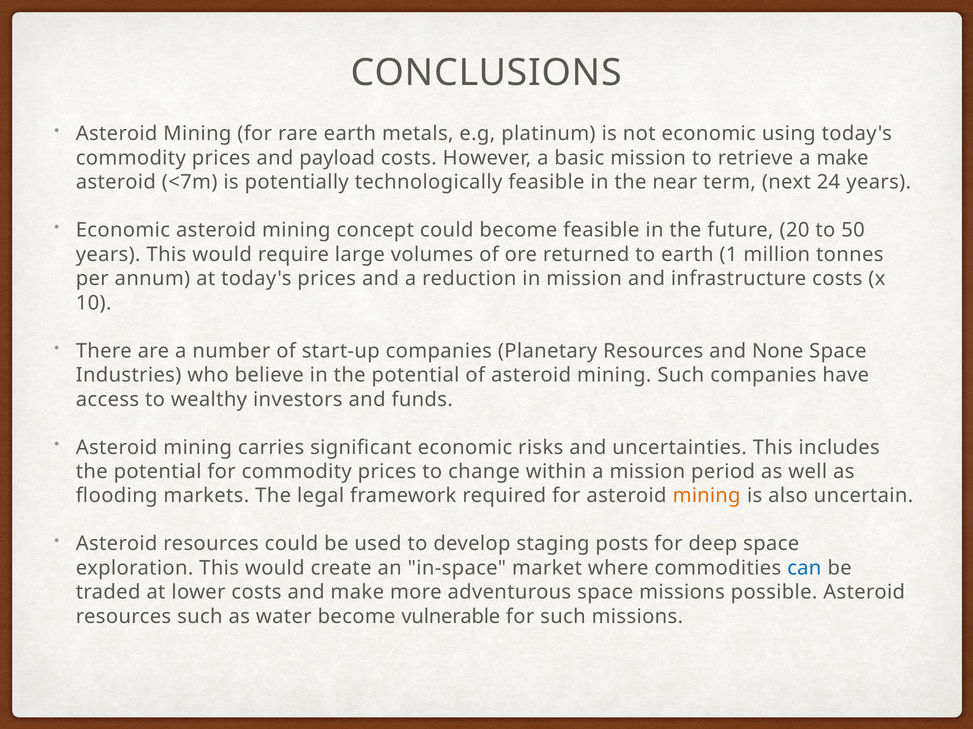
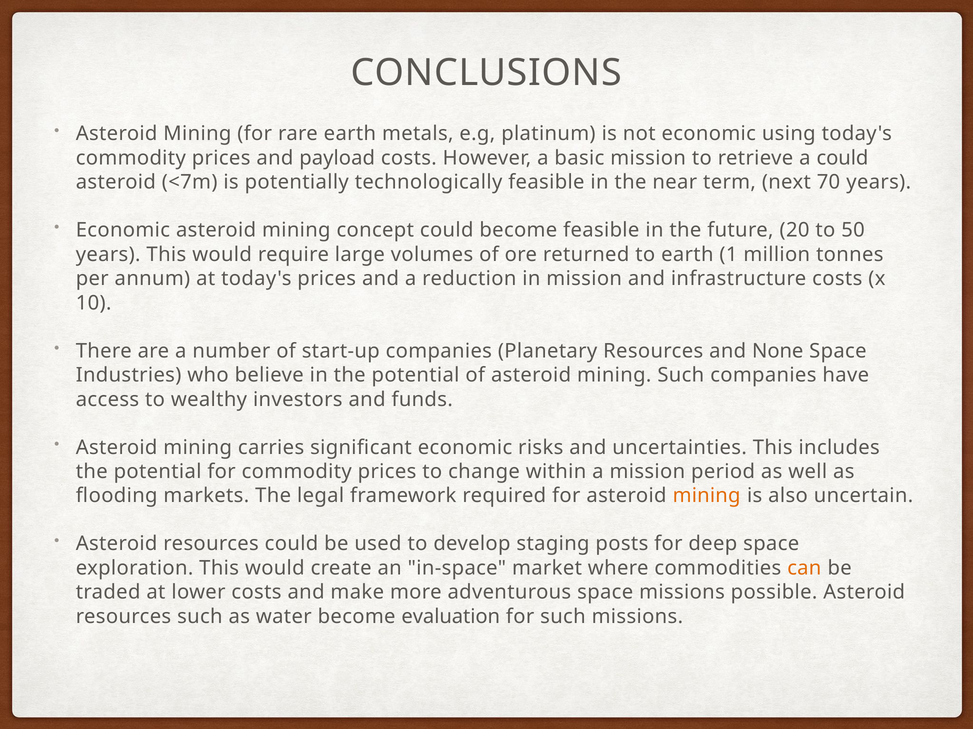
a make: make -> could (842, 158)
24: 24 -> 70 (828, 182)
can colour: blue -> orange (804, 569)
vulnerable: vulnerable -> evaluation (451, 617)
